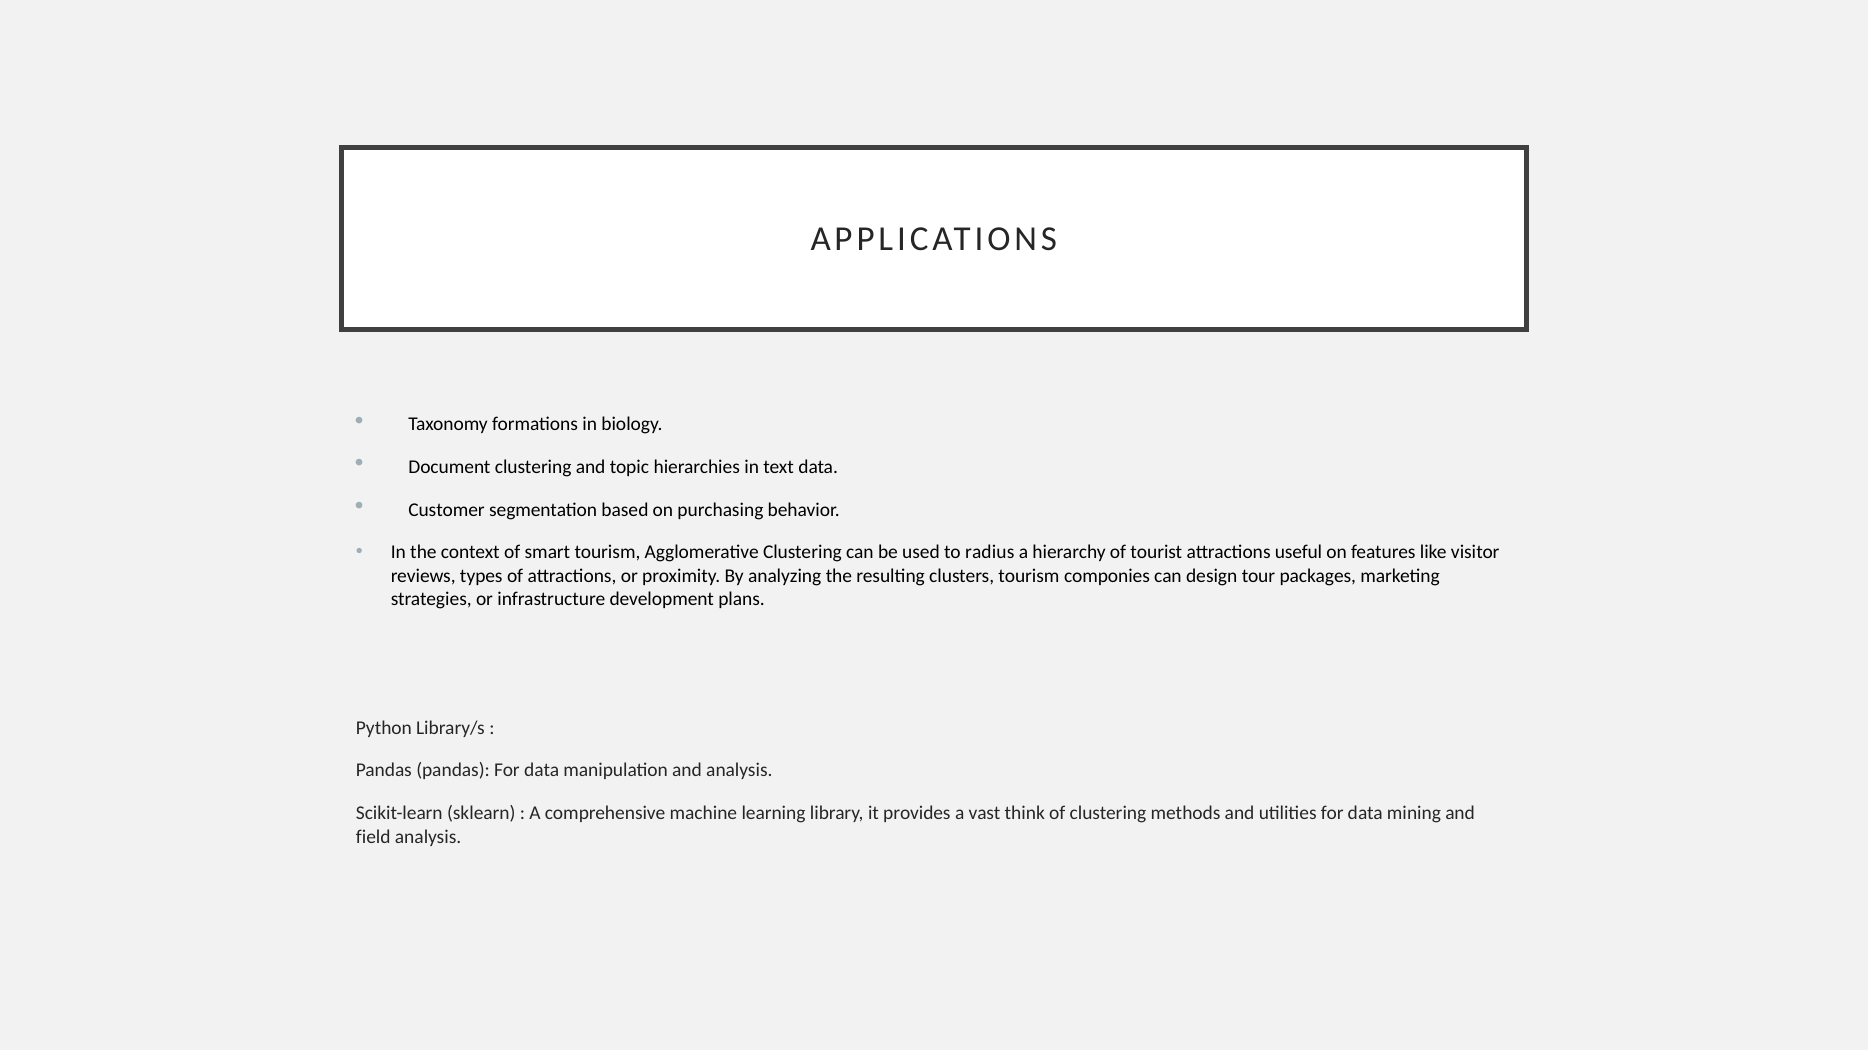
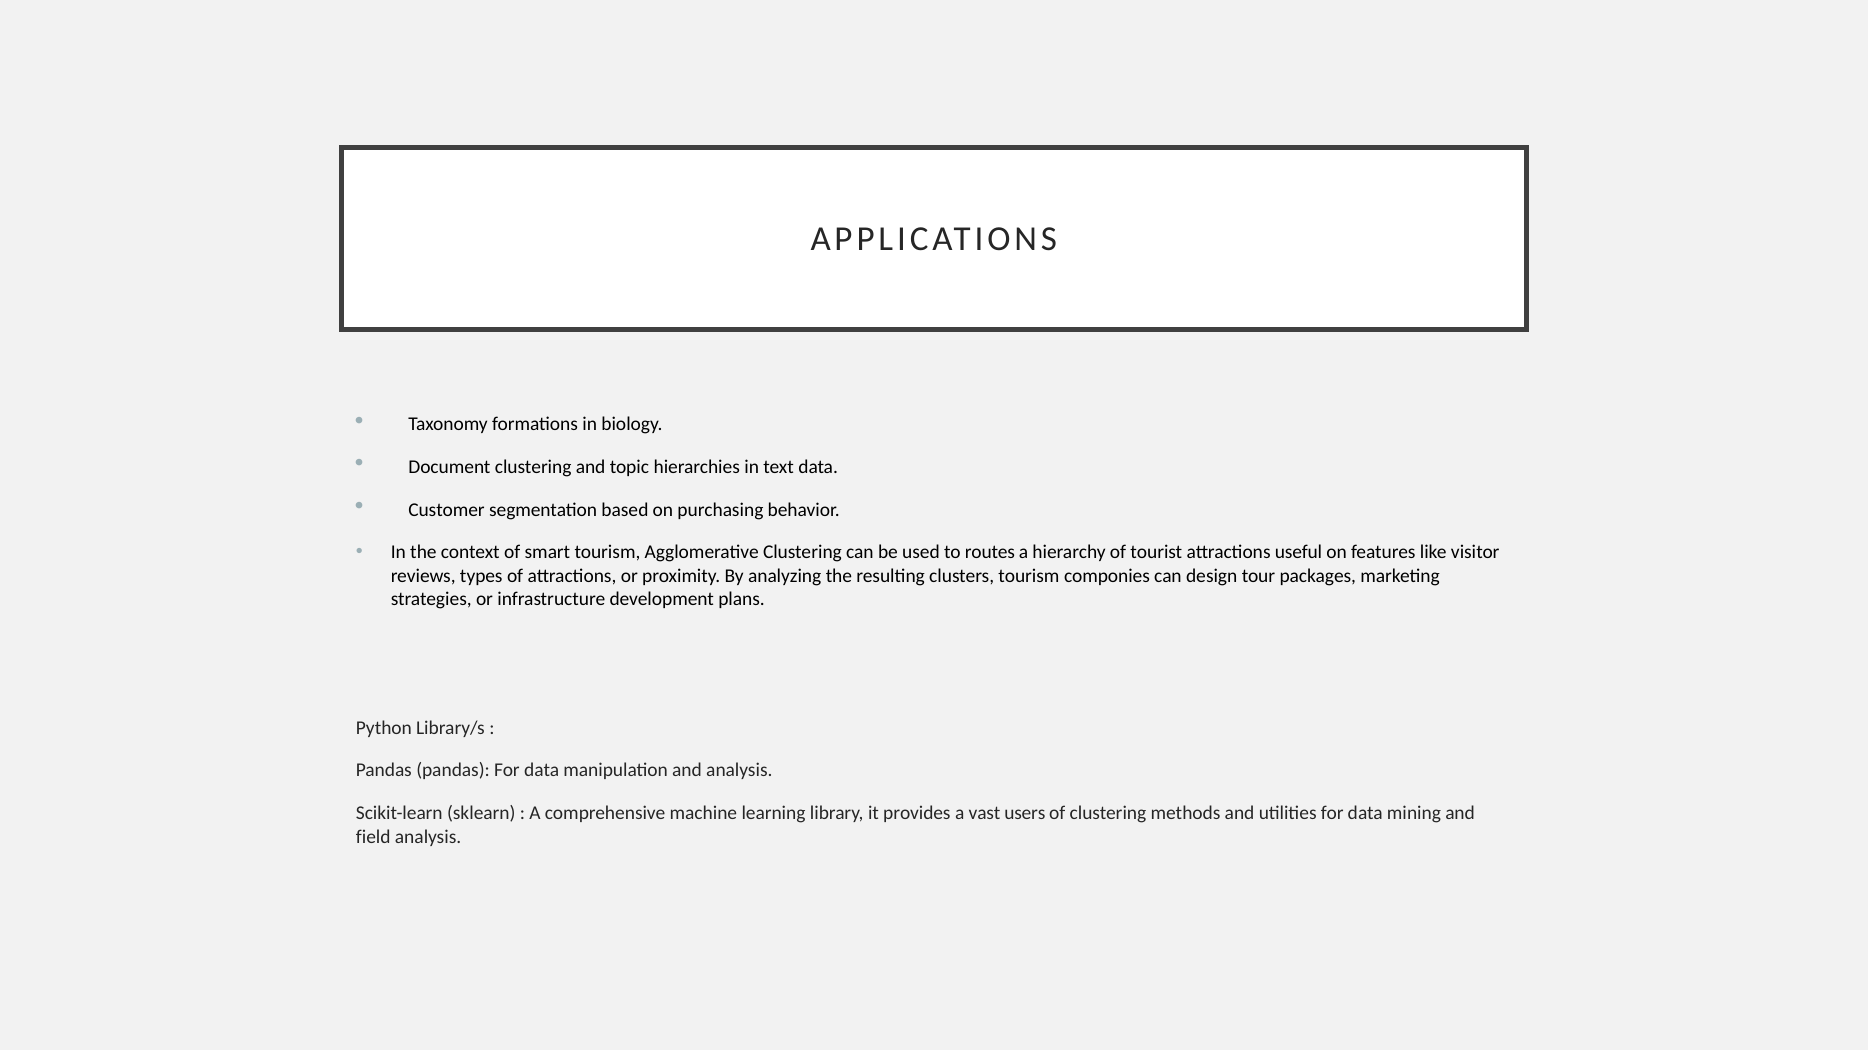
radius: radius -> routes (990, 553)
think: think -> users (1025, 814)
